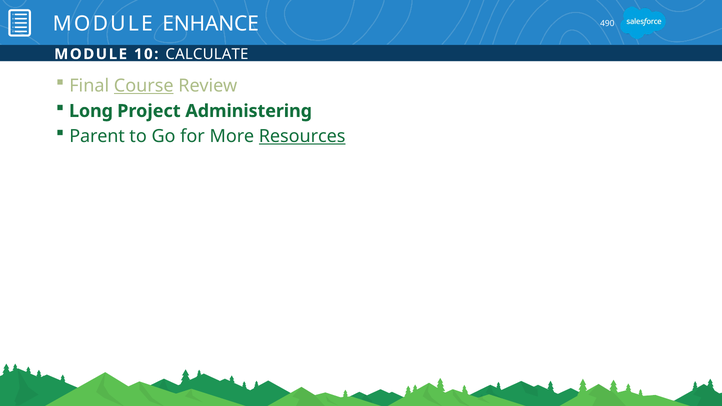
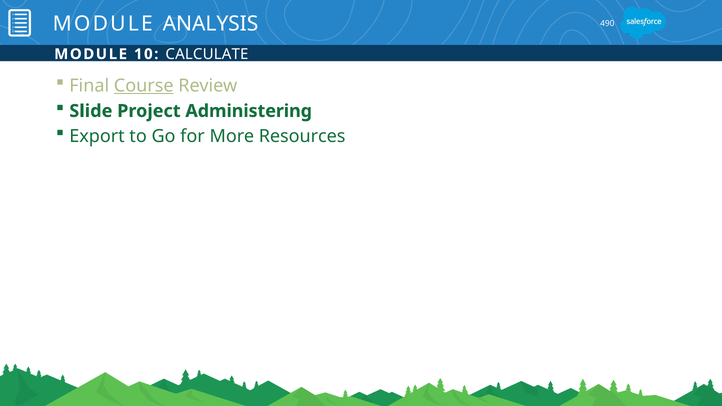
ENHANCE: ENHANCE -> ANALYSIS (211, 24)
Long: Long -> Slide (91, 111)
Parent: Parent -> Export (97, 136)
Resources underline: present -> none (302, 136)
